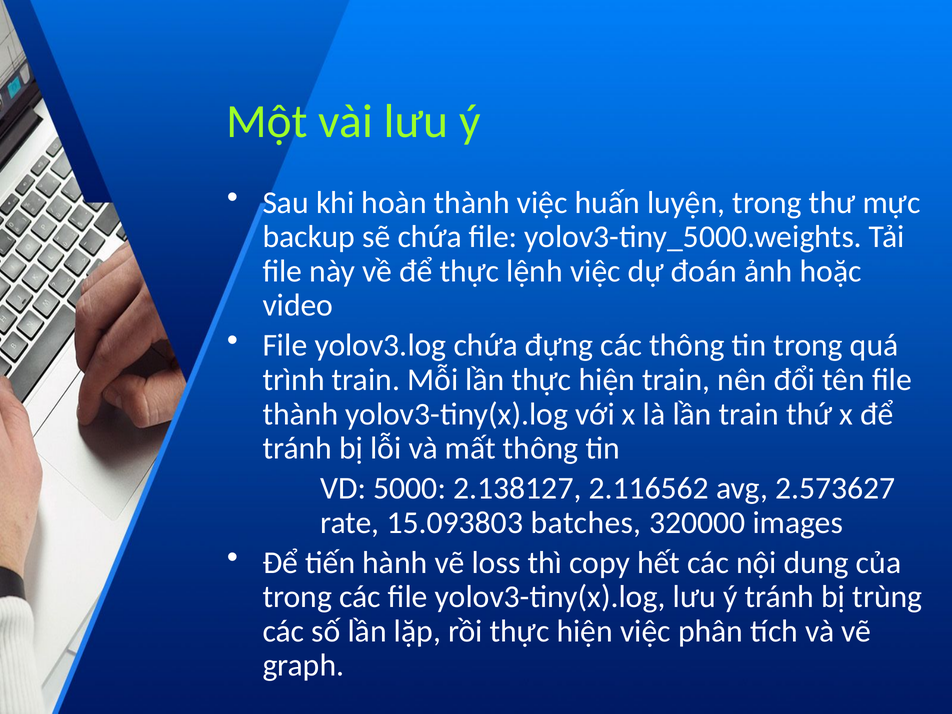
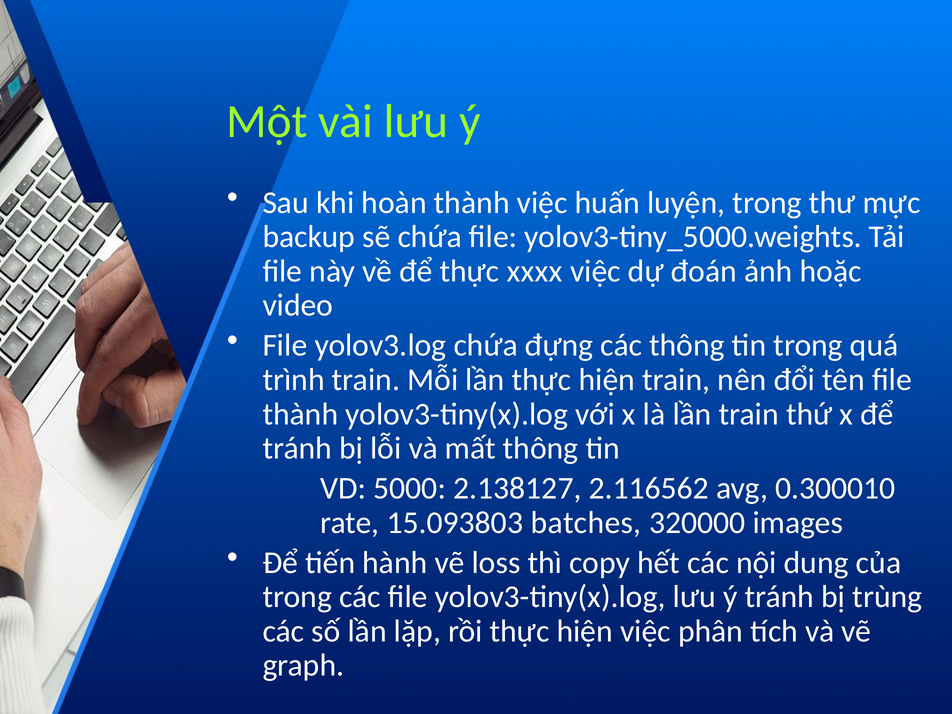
lệnh: lệnh -> xxxx (534, 271)
2.573627: 2.573627 -> 0.300010 (835, 488)
